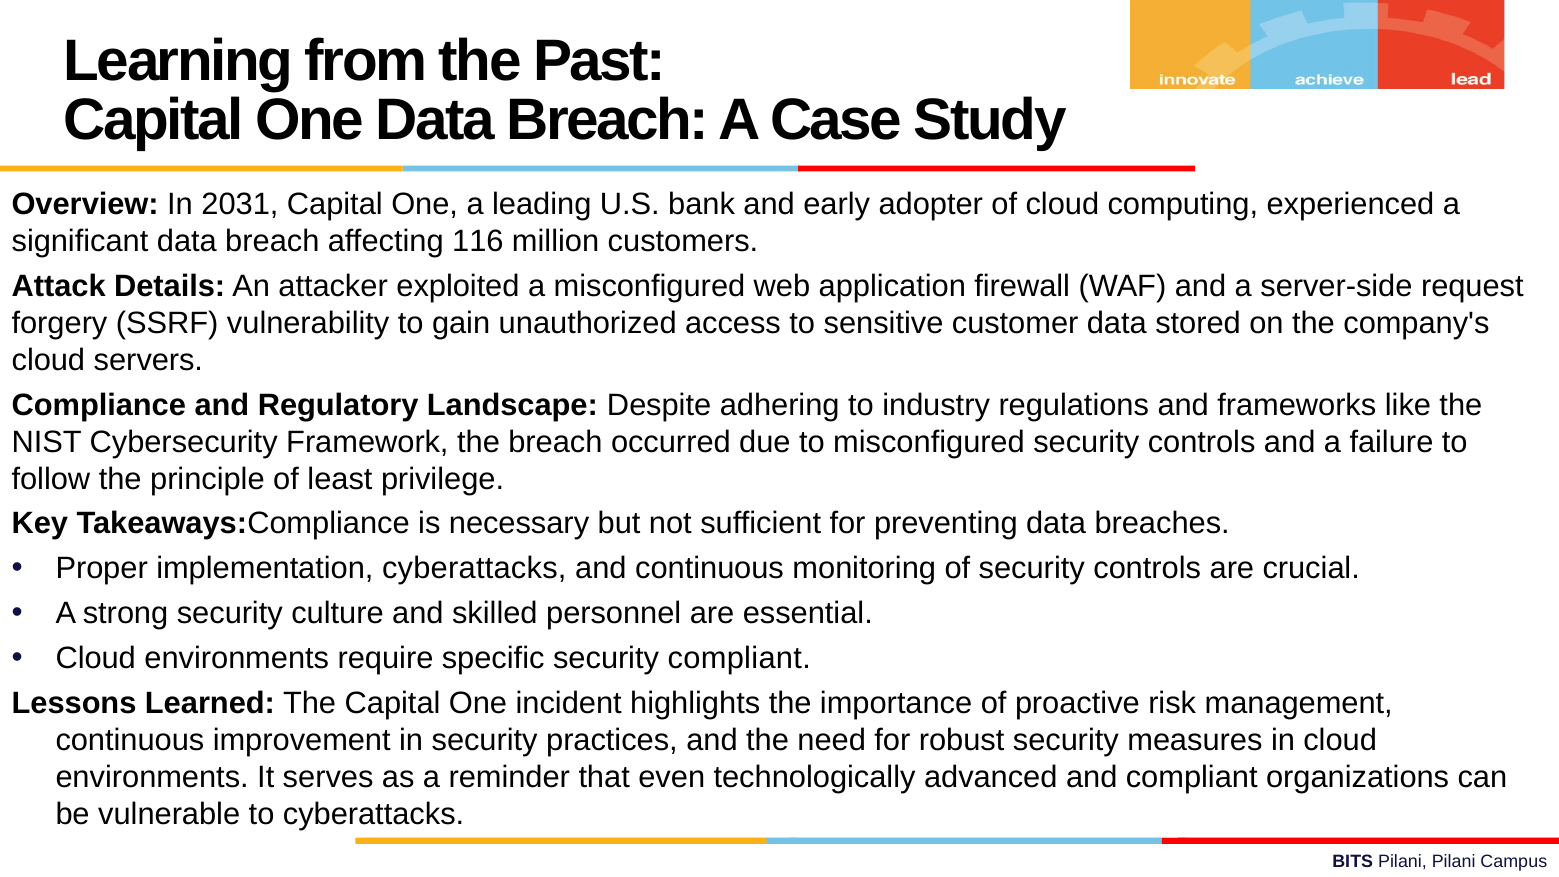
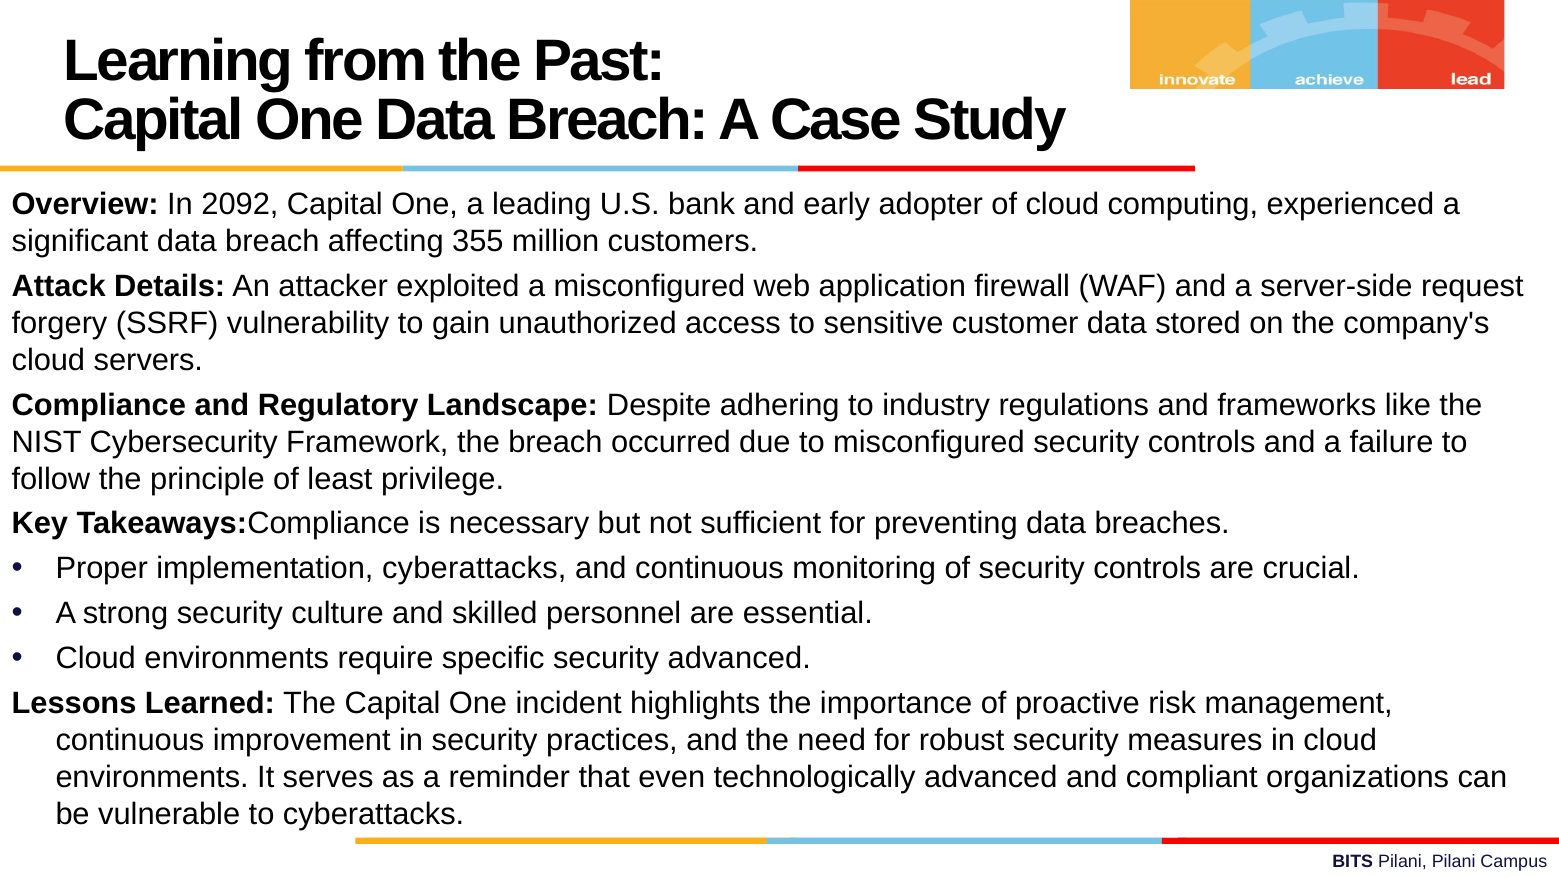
2031: 2031 -> 2092 (240, 204)
116: 116 -> 355 (478, 241)
security compliant: compliant -> advanced (739, 658)
